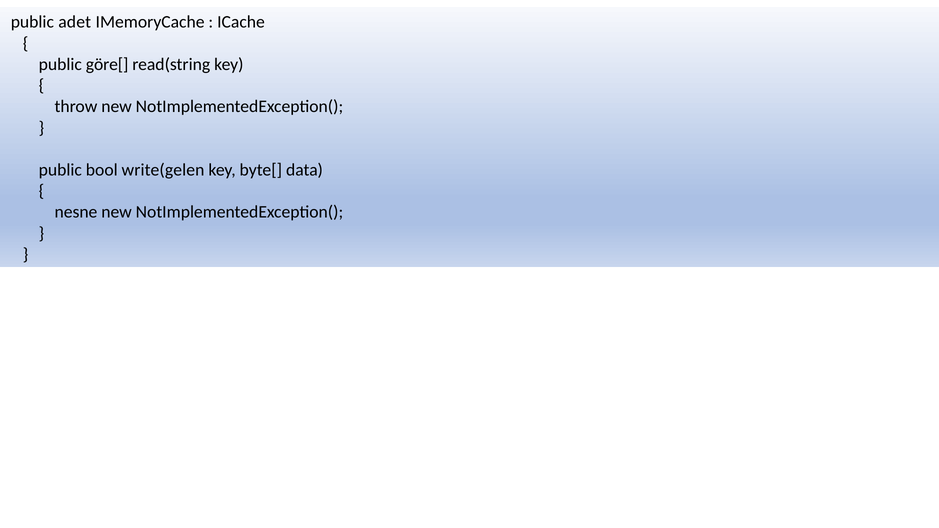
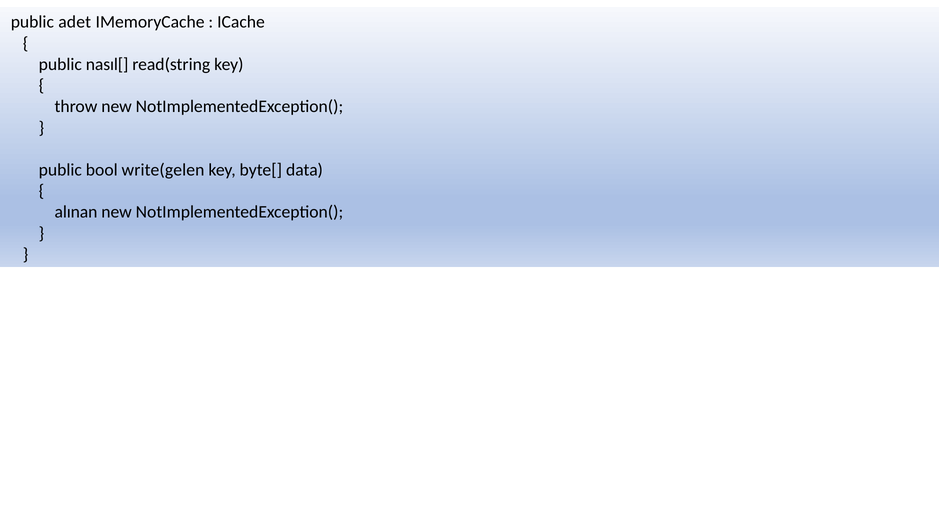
göre[: göre[ -> nasıl[ (107, 64)
nesne: nesne -> alınan (76, 212)
